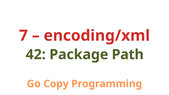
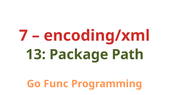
42: 42 -> 13 (36, 55)
Copy: Copy -> Func (56, 84)
